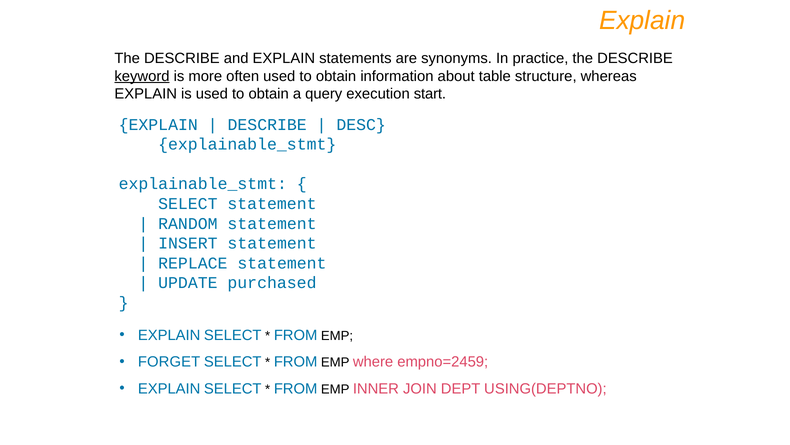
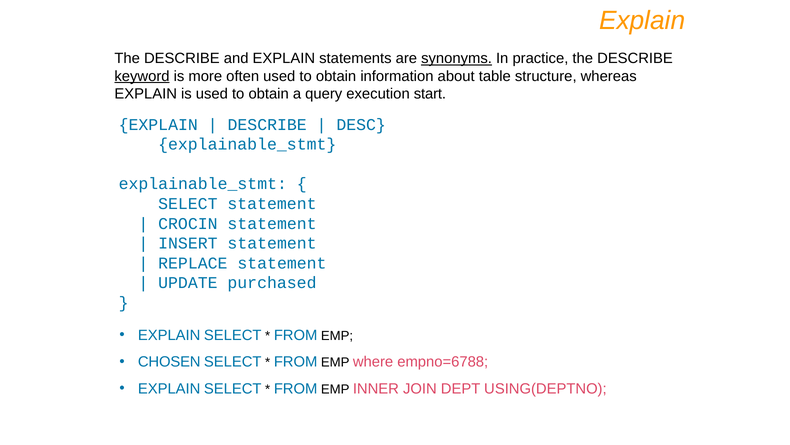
synonyms underline: none -> present (457, 58)
RANDOM: RANDOM -> CROCIN (188, 223)
FORGET: FORGET -> CHOSEN (169, 362)
empno=2459: empno=2459 -> empno=6788 (443, 362)
